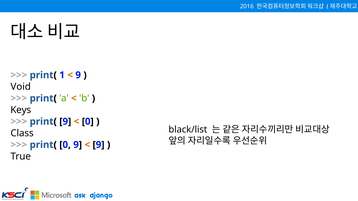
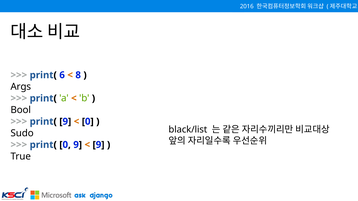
1: 1 -> 6 (62, 75)
9: 9 -> 8 (78, 75)
Void: Void -> Args (21, 87)
Keys: Keys -> Bool (21, 110)
Class: Class -> Sudo (22, 133)
